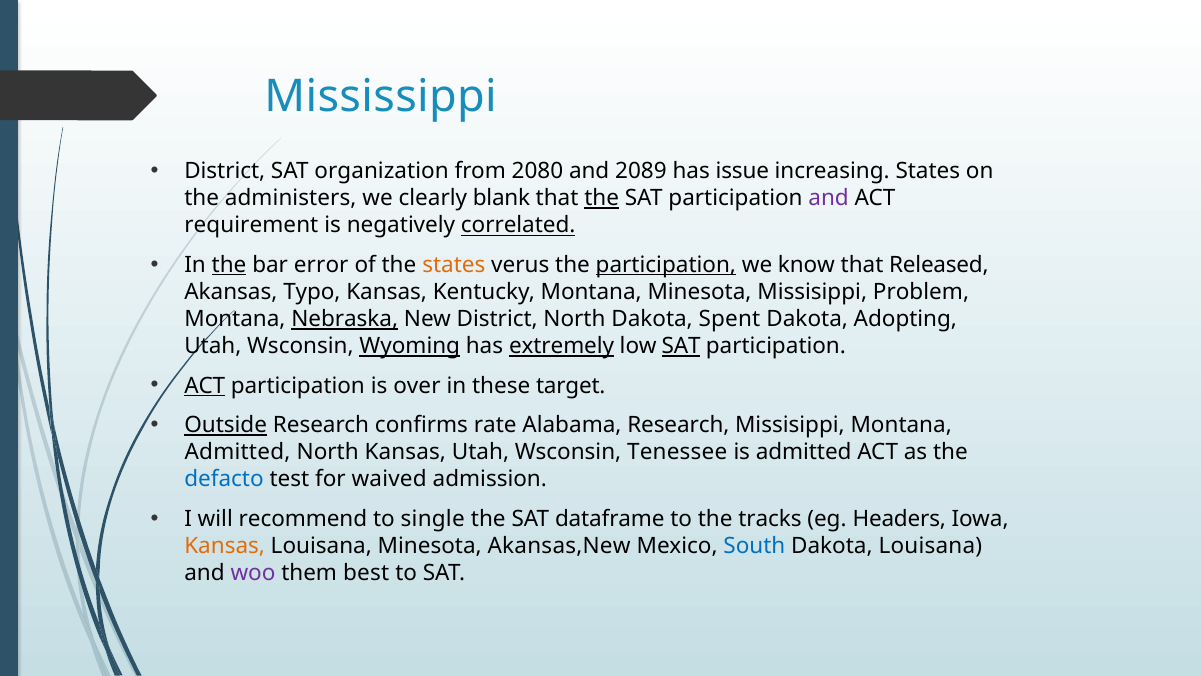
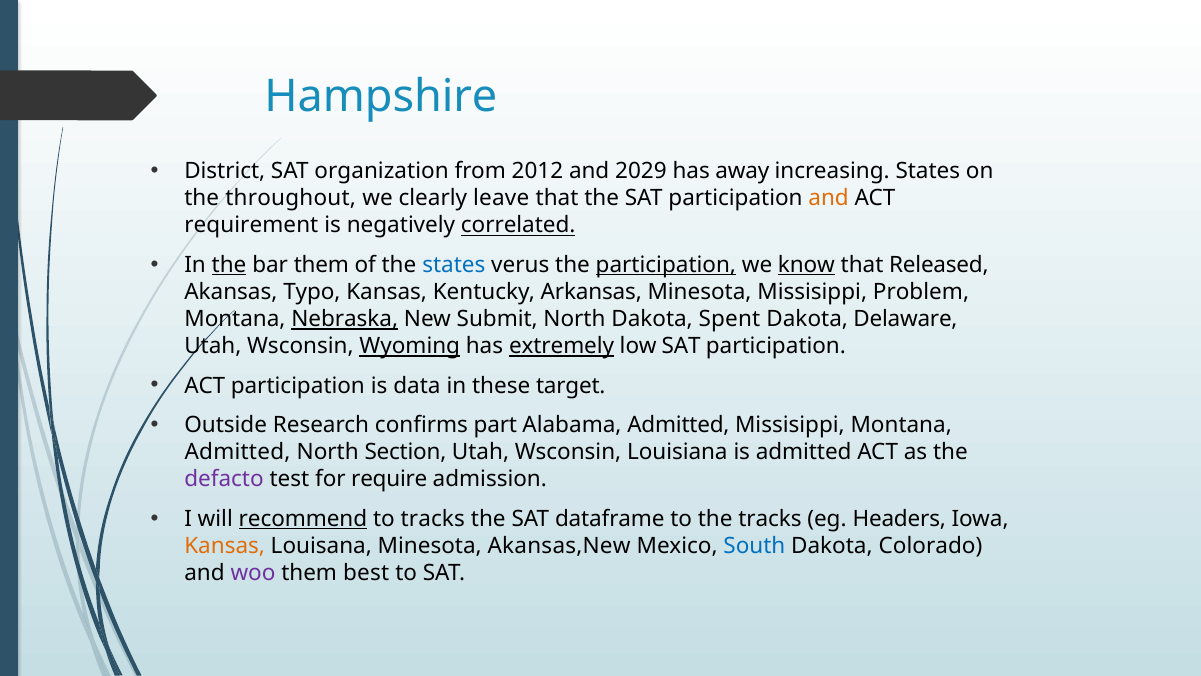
Mississippi: Mississippi -> Hampshire (381, 96)
2080: 2080 -> 2012 (537, 171)
2089: 2089 -> 2029 (641, 171)
issue: issue -> away (742, 171)
administers: administers -> throughout (291, 198)
blank: blank -> leave (501, 198)
the underline: present -> none (602, 198)
and colour: purple -> orange (829, 198)
bar error: error -> them (321, 265)
states colour: orange -> blue (454, 265)
know underline: none -> present (806, 265)
Kentucky Montana: Montana -> Arkansas (591, 292)
New District: District -> Submit (497, 319)
Adopting: Adopting -> Delaware (905, 319)
SAT underline: present -> none (681, 346)
ACT underline: present -> none (205, 385)
over: over -> data (417, 385)
Outside underline: present -> none (226, 425)
rate: rate -> part (495, 425)
Alabama Research: Research -> Admitted (678, 425)
North Kansas: Kansas -> Section (405, 452)
Tenessee: Tenessee -> Louisiana (677, 452)
defacto colour: blue -> purple (224, 479)
waived: waived -> require (389, 479)
recommend underline: none -> present (303, 519)
to single: single -> tracks (433, 519)
Dakota Louisana: Louisana -> Colorado (930, 546)
